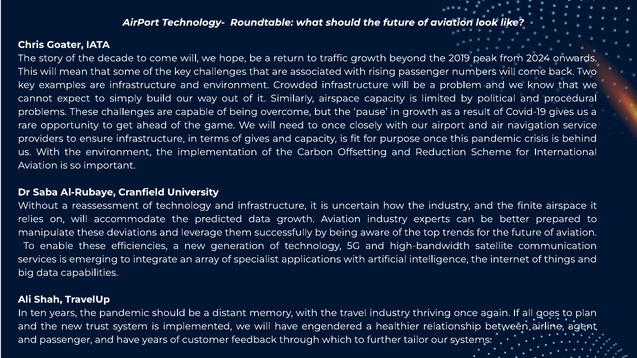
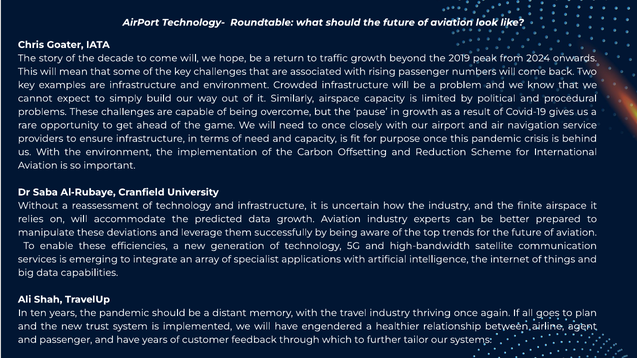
of gives: gives -> need (257, 139)
